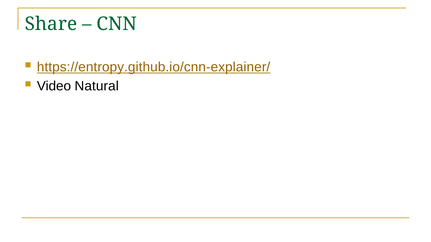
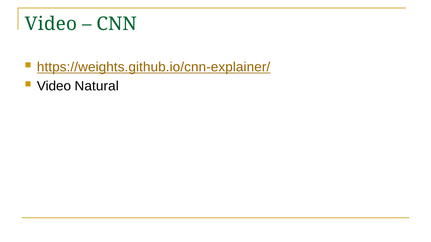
Share: Share -> Video (51, 24)
https://entropy.github.io/cnn-explainer/: https://entropy.github.io/cnn-explainer/ -> https://weights.github.io/cnn-explainer/ (154, 67)
